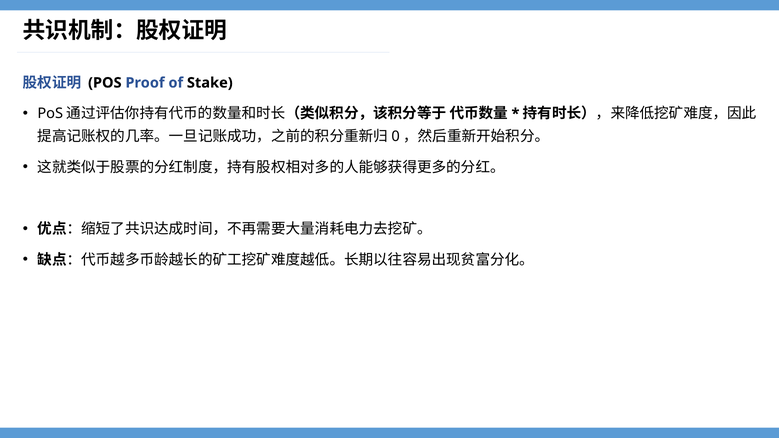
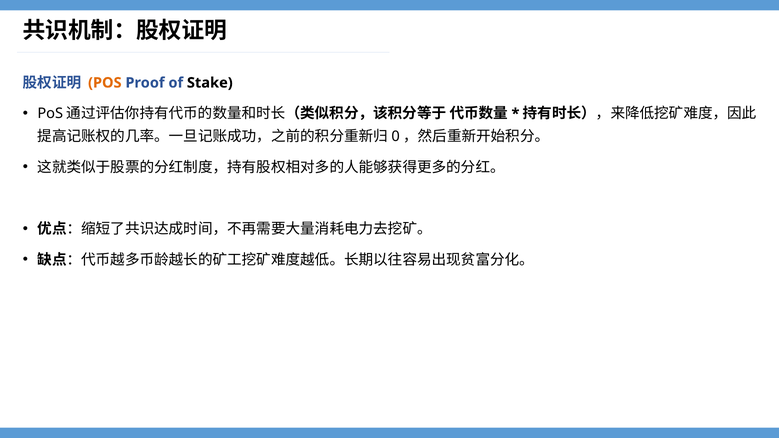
POS colour: black -> orange (105, 83)
